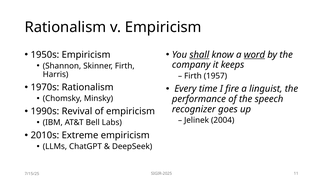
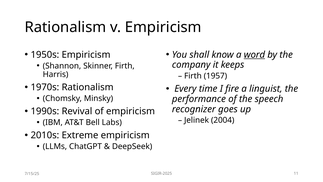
shall underline: present -> none (199, 55)
